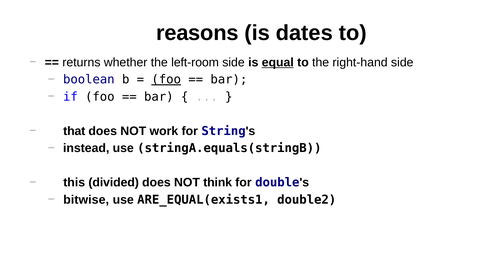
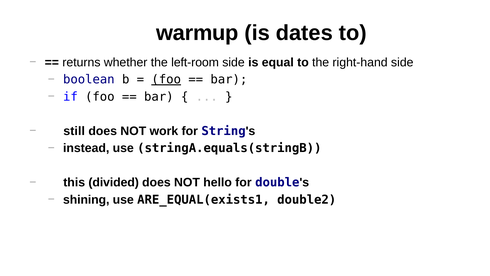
reasons: reasons -> warmup (197, 33)
equal underline: present -> none (278, 62)
that: that -> still (74, 131)
think: think -> hello (218, 182)
bitwise: bitwise -> shining (86, 199)
